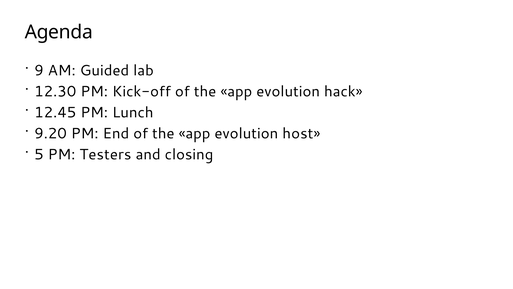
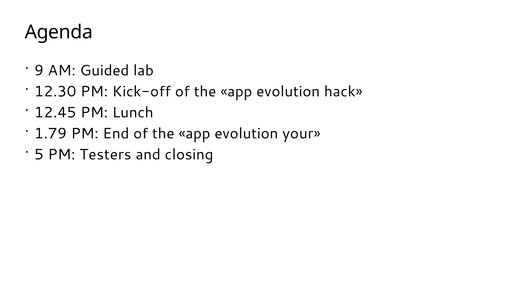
9.20: 9.20 -> 1.79 (50, 133)
host: host -> your (301, 133)
